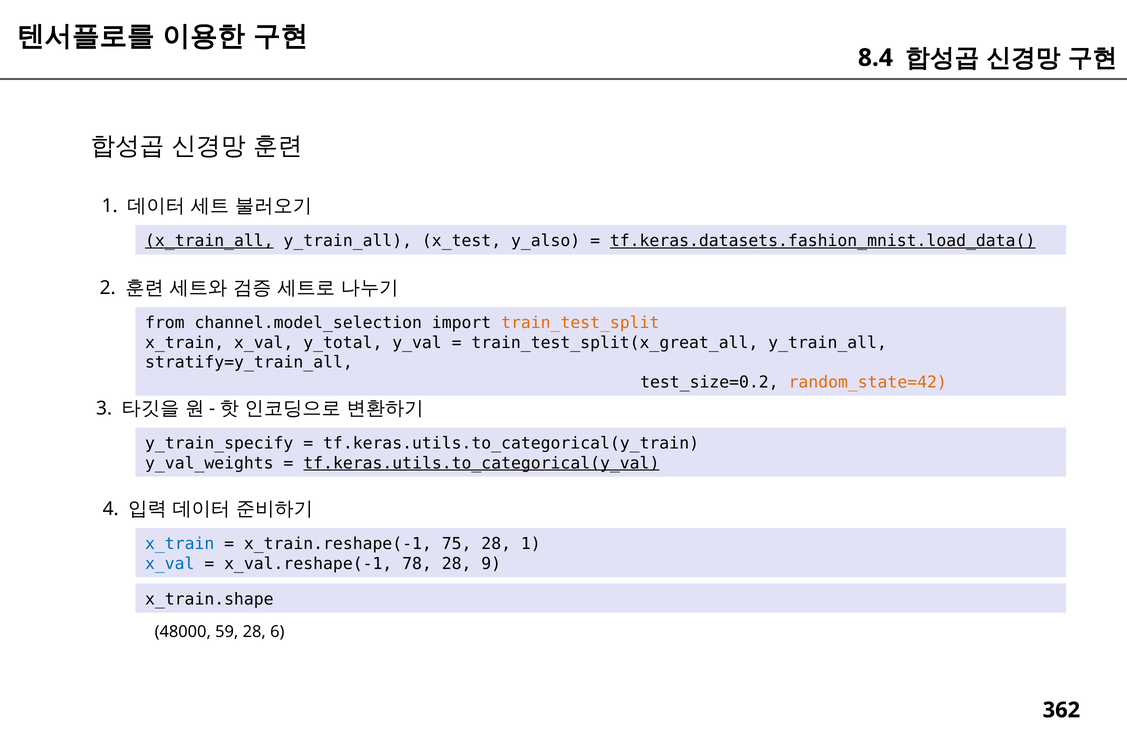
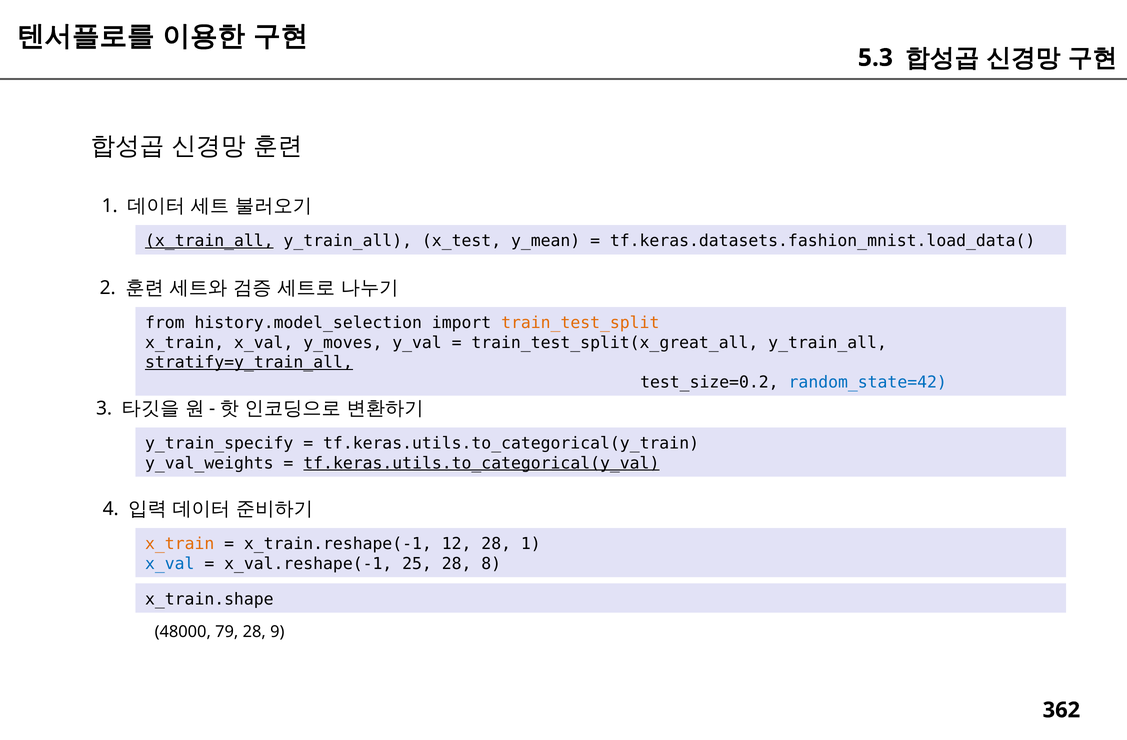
8.4: 8.4 -> 5.3 (875, 58)
y_also: y_also -> y_mean (546, 241)
tf.keras.datasets.fashion_mnist.load_data( underline: present -> none (823, 241)
channel.model_selection: channel.model_selection -> history.model_selection (308, 323)
y_total: y_total -> y_moves (343, 343)
stratify=y_train_all underline: none -> present (249, 363)
random_state=42 colour: orange -> blue (868, 382)
x_train colour: blue -> orange (180, 544)
75: 75 -> 12 (457, 544)
78: 78 -> 25 (417, 564)
9: 9 -> 8 (491, 564)
59: 59 -> 79 (227, 632)
6: 6 -> 9 (277, 632)
